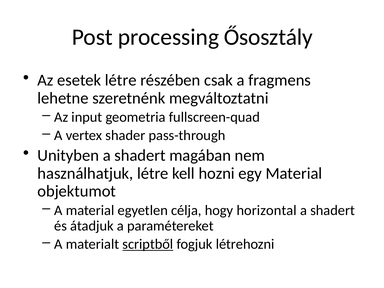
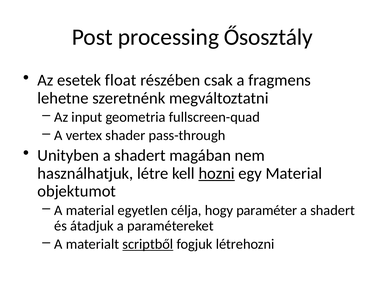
esetek létre: létre -> float (121, 80)
hozni underline: none -> present (217, 173)
horizontal: horizontal -> paraméter (267, 210)
